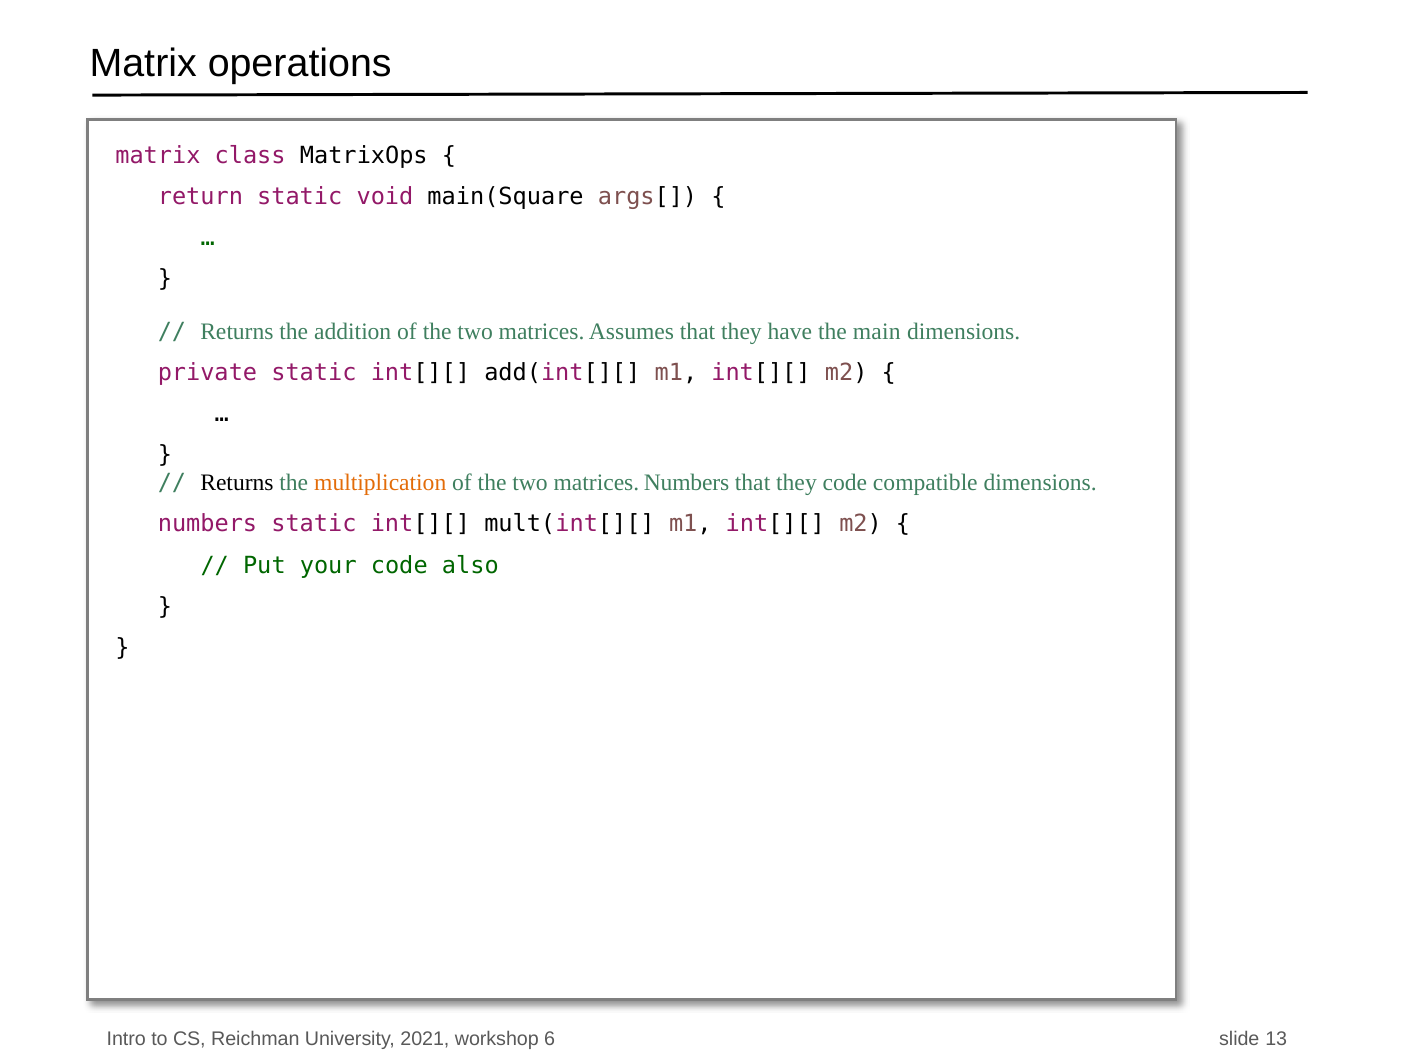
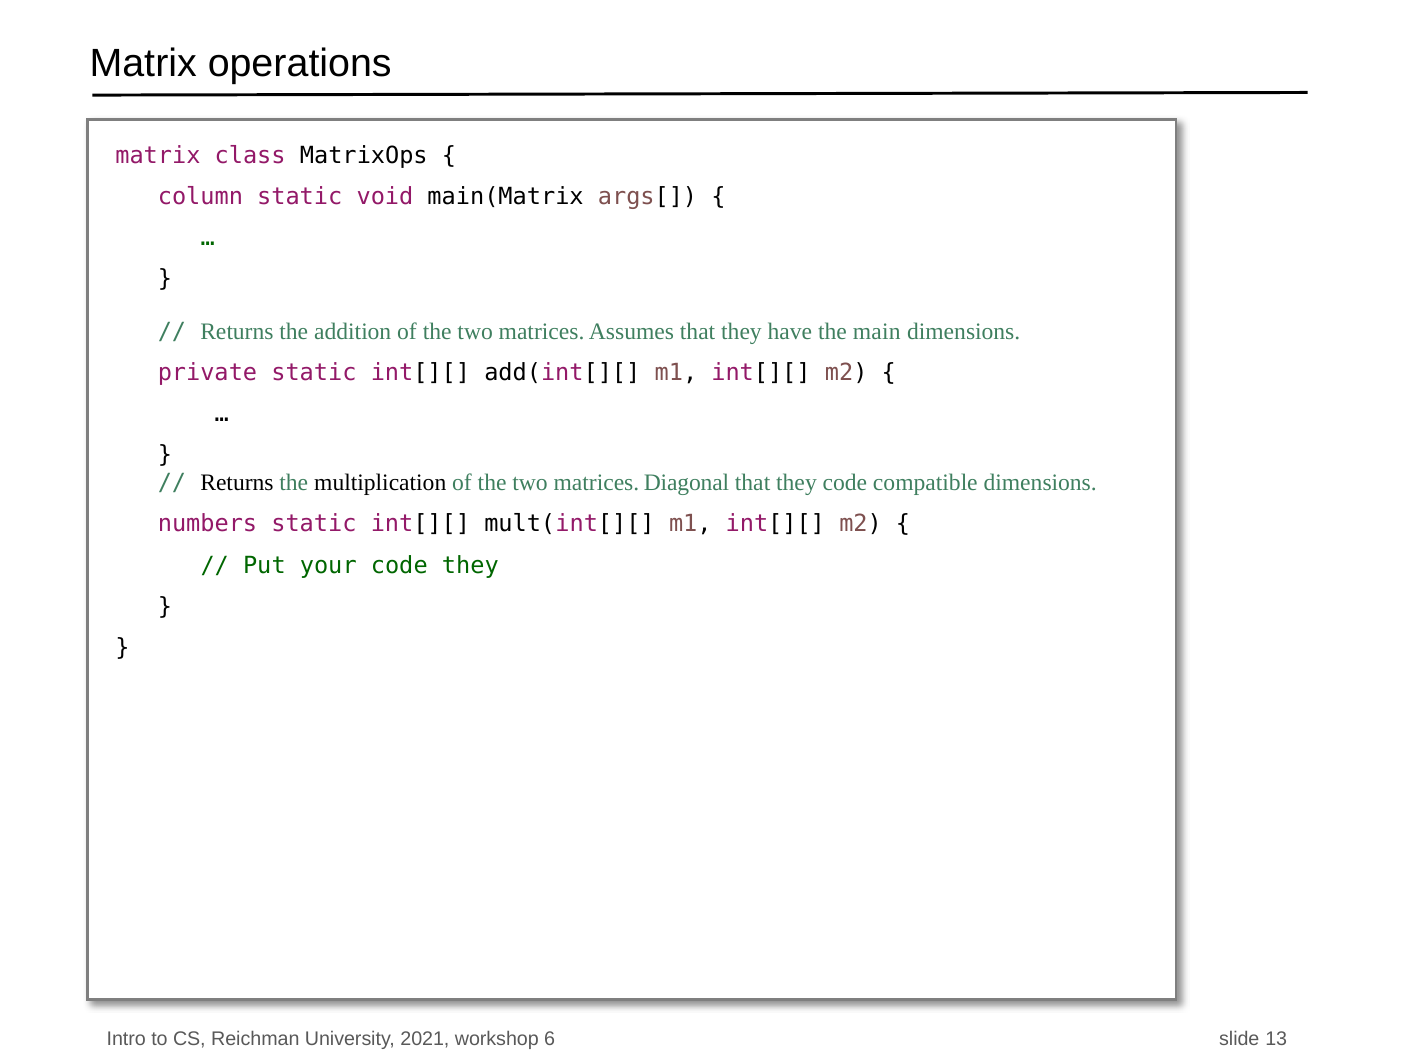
return: return -> column (200, 196)
main(Square: main(Square -> main(Matrix (506, 196)
multiplication colour: orange -> black (380, 483)
matrices Numbers: Numbers -> Diagonal (687, 483)
code also: also -> they (470, 565)
